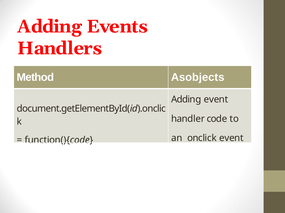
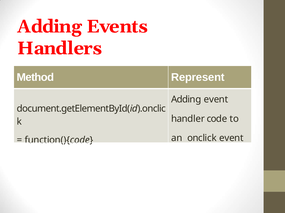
Asobjects: Asobjects -> Represent (198, 77)
